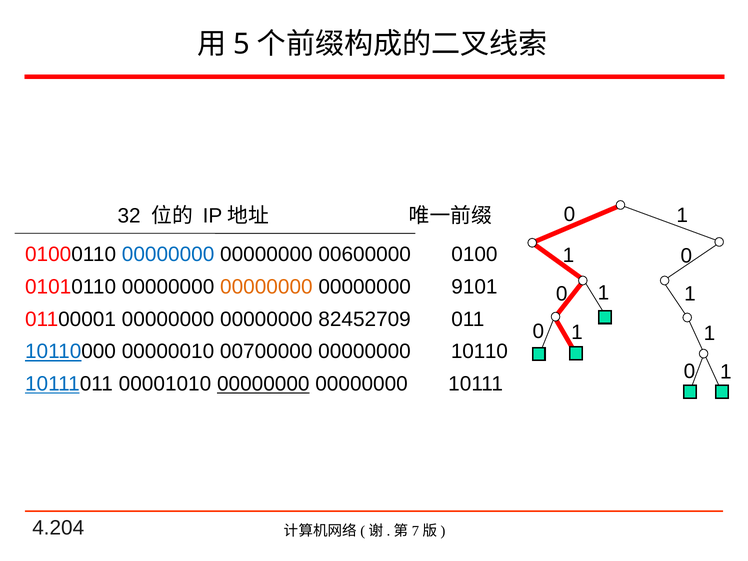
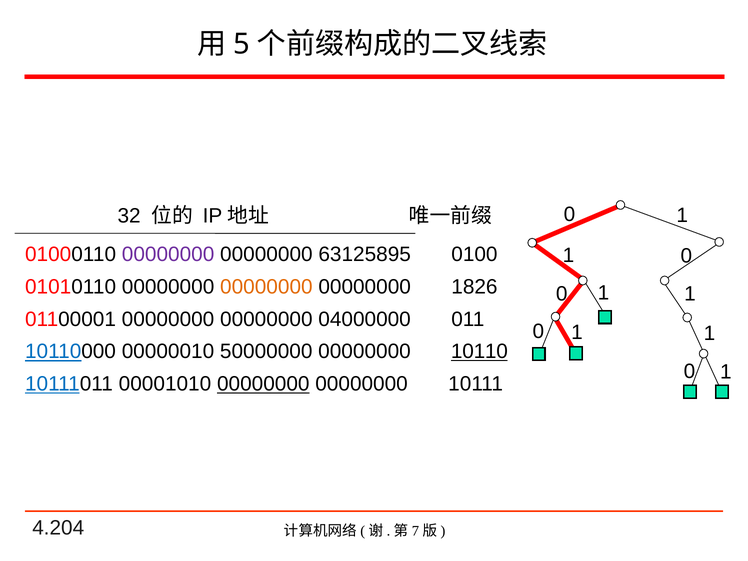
00000000 colour: blue -> purple (168, 254)
00600000: 00600000 -> 63125895 (365, 254)
9101: 9101 -> 1826 (474, 287)
82452709: 82452709 -> 04000000 (365, 319)
00700000: 00700000 -> 50000000 (266, 352)
10110 underline: none -> present (479, 352)
